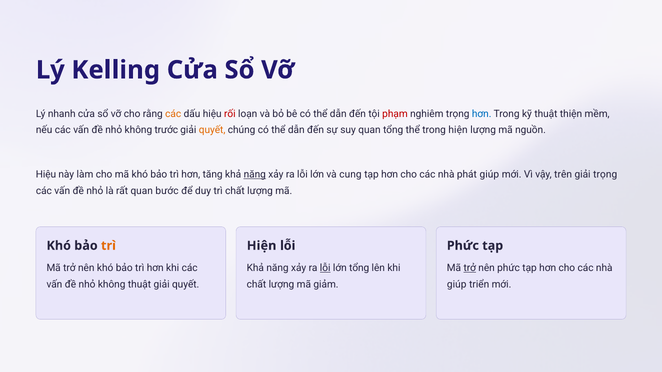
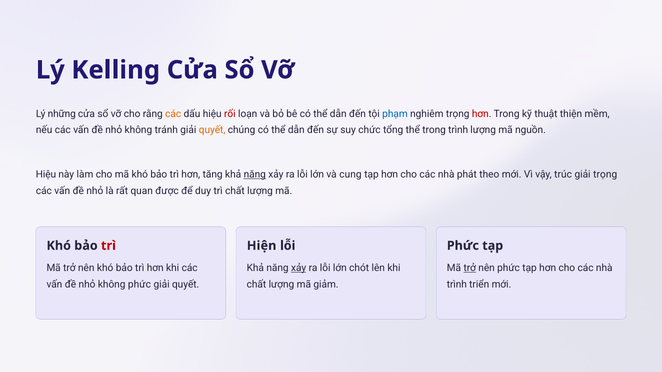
nhanh: nhanh -> những (62, 114)
phạm colour: red -> blue (395, 114)
hơn colour: blue -> red (482, 114)
trước: trước -> tránh (166, 130)
suy quan: quan -> chức (369, 130)
trong hiện: hiện -> trình (458, 130)
phát giúp: giúp -> theo (489, 175)
trên: trên -> trúc (563, 175)
bước: bước -> được (167, 191)
trì colour: orange -> red (108, 246)
xảy underline: none -> present (299, 268)
lỗi underline: present -> none (325, 268)
lớn tổng: tổng -> chót (359, 268)
không thuật: thuật -> phức (139, 285)
giúp: giúp -> trình (457, 285)
